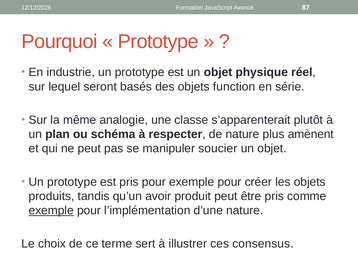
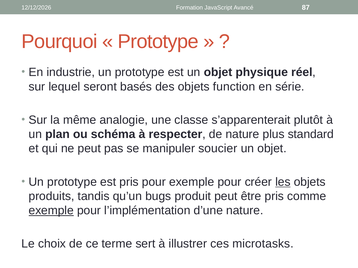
amènent: amènent -> standard (311, 134)
les underline: none -> present (283, 182)
avoir: avoir -> bugs (158, 197)
consensus: consensus -> microtasks (263, 244)
